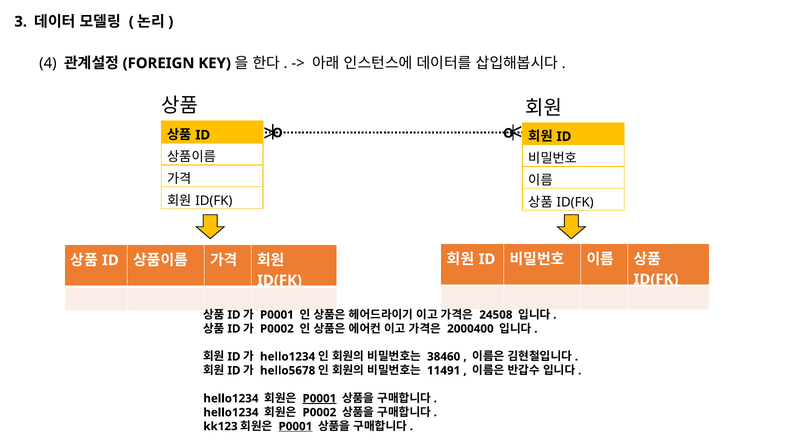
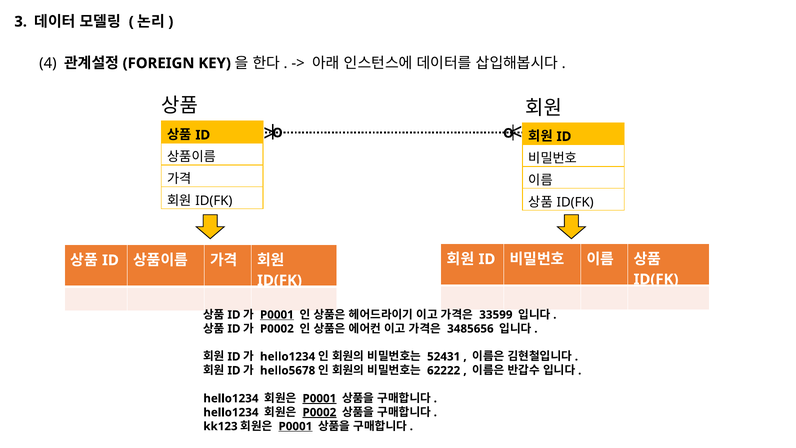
P0001 underline: none -> present (277, 315)
24508: 24508 -> 33599 (496, 315)
2000400: 2000400 -> 3485656 (470, 329)
38460: 38460 -> 52431 (444, 356)
11491: 11491 -> 62222 (444, 370)
P0002 underline: none -> present (319, 412)
